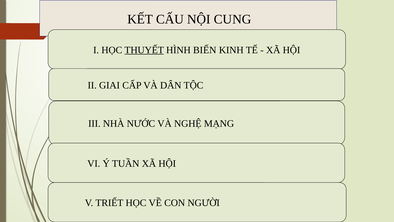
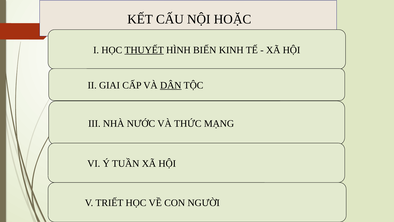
CUNG: CUNG -> HOẶC (233, 19)
DÂN underline: none -> present (171, 85)
NGHỆ: NGHỆ -> THỨC (188, 123)
